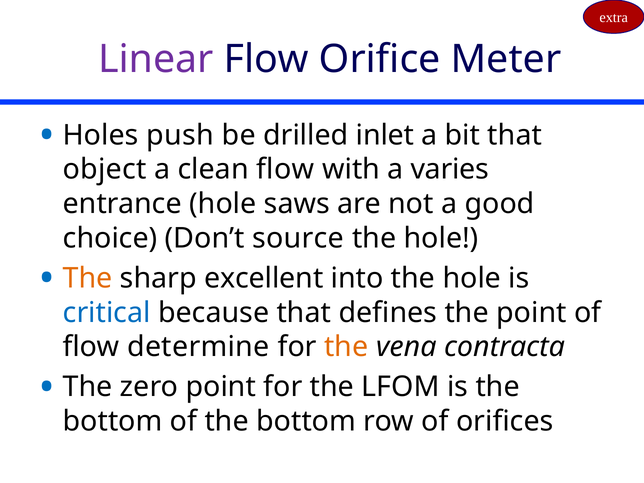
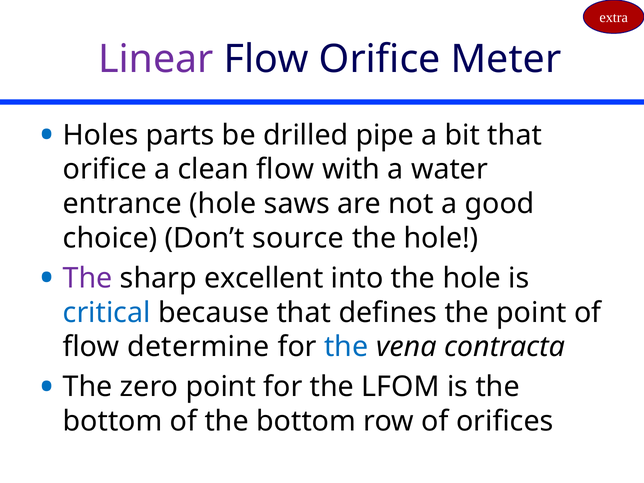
push: push -> parts (180, 135)
inlet: inlet -> pipe (385, 135)
object: object -> orifice (105, 169)
varies: varies -> water (450, 169)
The colour: orange -> purple (88, 278)
the colour: orange -> blue (346, 347)
